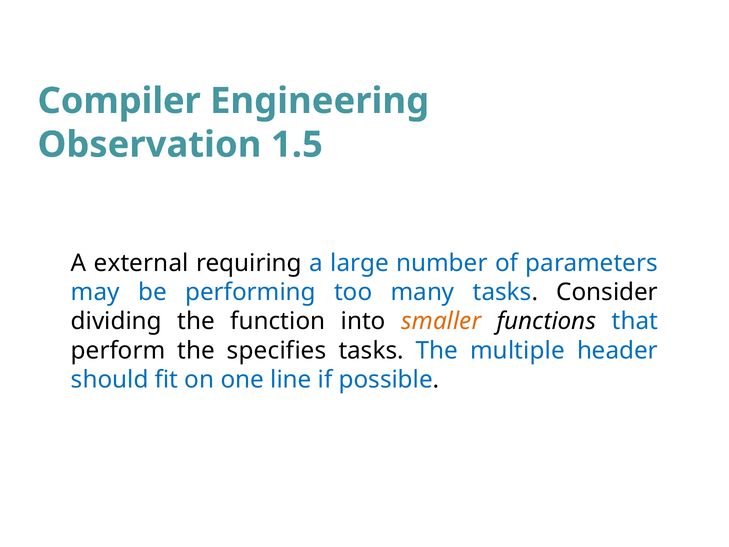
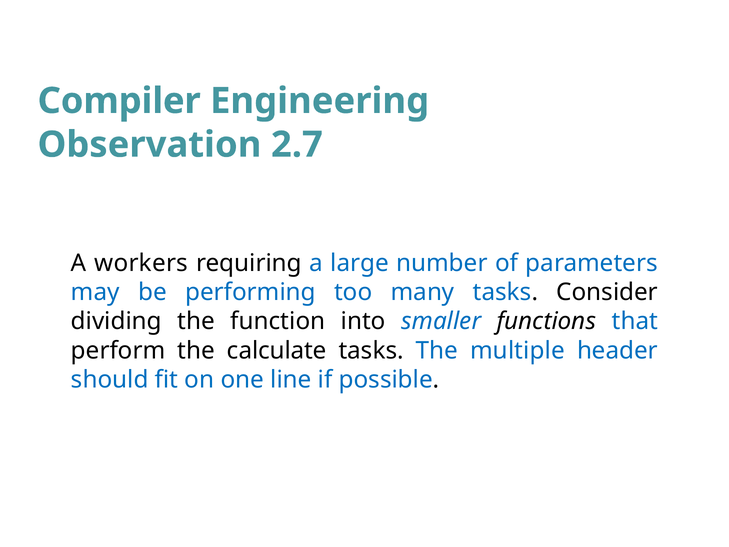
1.5: 1.5 -> 2.7 (297, 145)
external: external -> workers (141, 263)
smaller colour: orange -> blue (441, 321)
specifies: specifies -> calculate (277, 350)
